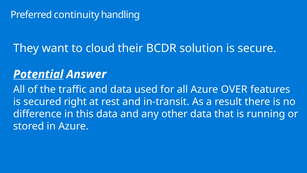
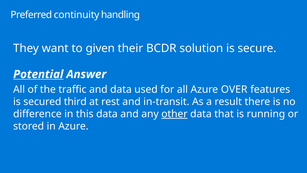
cloud: cloud -> given (100, 48)
right: right -> third (75, 102)
other underline: none -> present (174, 114)
